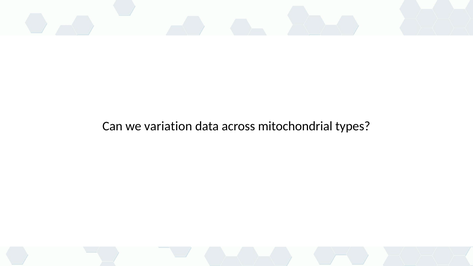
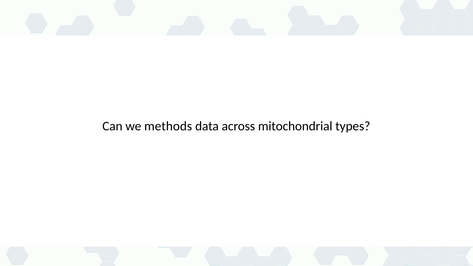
variation: variation -> methods (168, 126)
